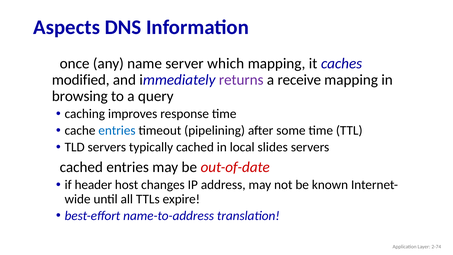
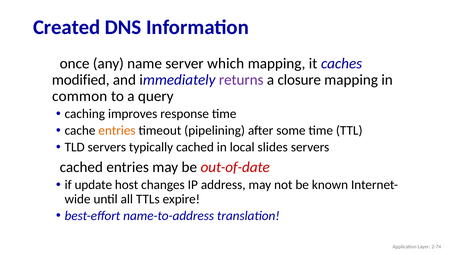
Aspects: Aspects -> Created (67, 27)
receive: receive -> closure (299, 80)
browsing: browsing -> common (80, 96)
entries colour: blue -> orange (117, 130)
header: header -> update (93, 185)
